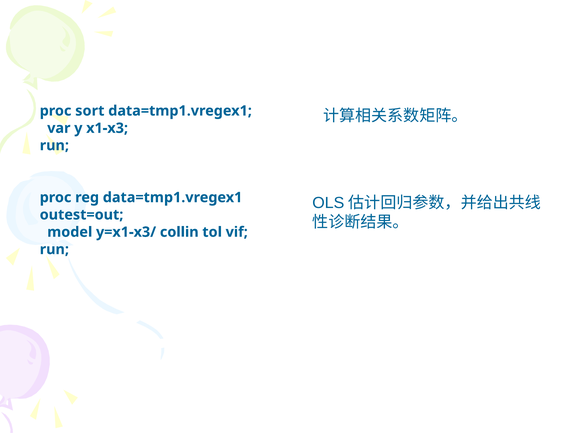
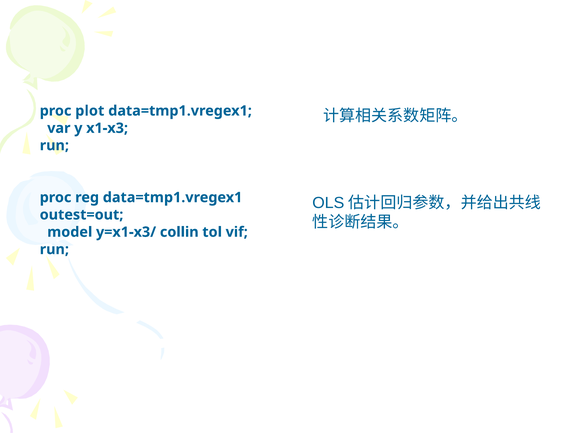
sort: sort -> plot (90, 111)
